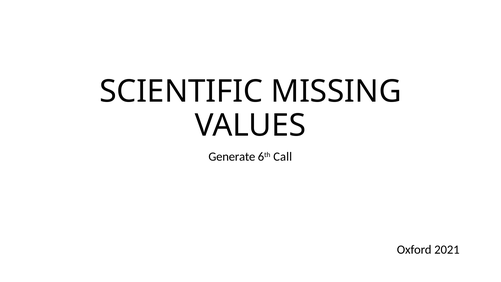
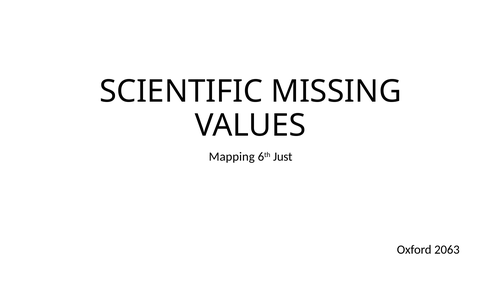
Generate: Generate -> Mapping (232, 157)
Call: Call -> Just (283, 157)
2021: 2021 -> 2063 (447, 250)
